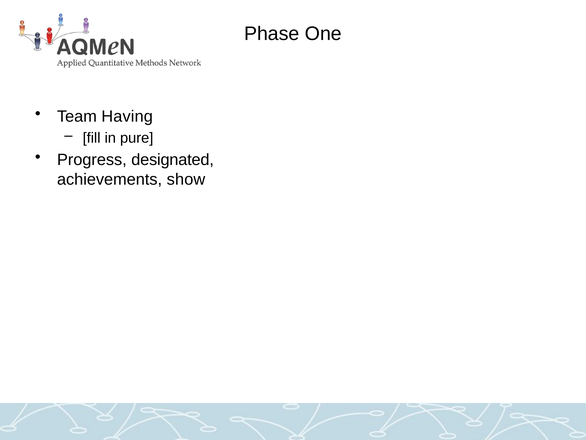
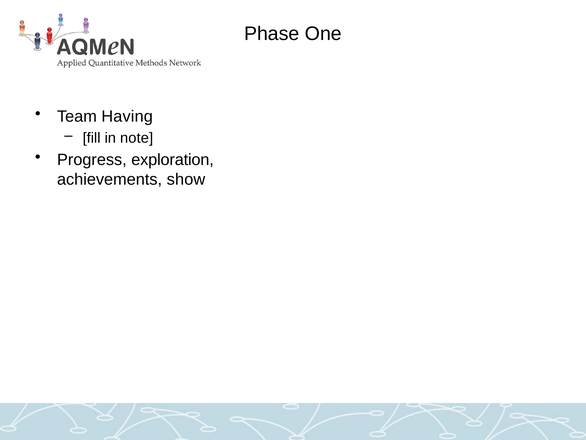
pure: pure -> note (137, 138)
designated: designated -> exploration (173, 160)
